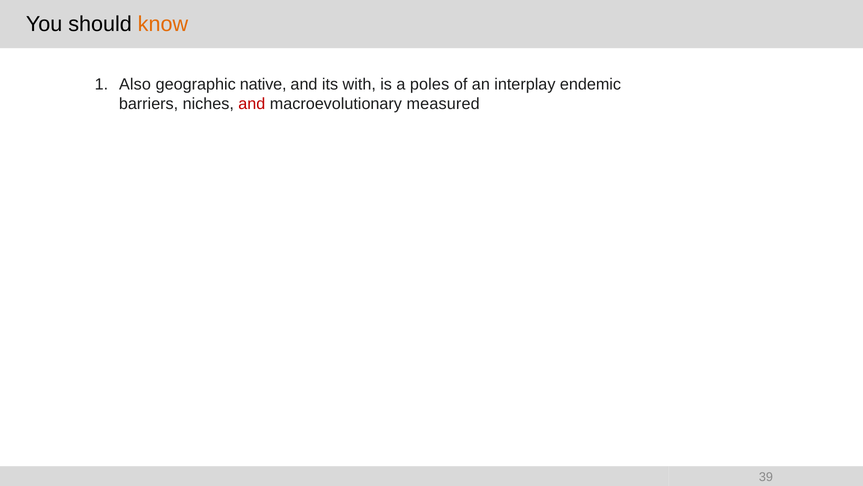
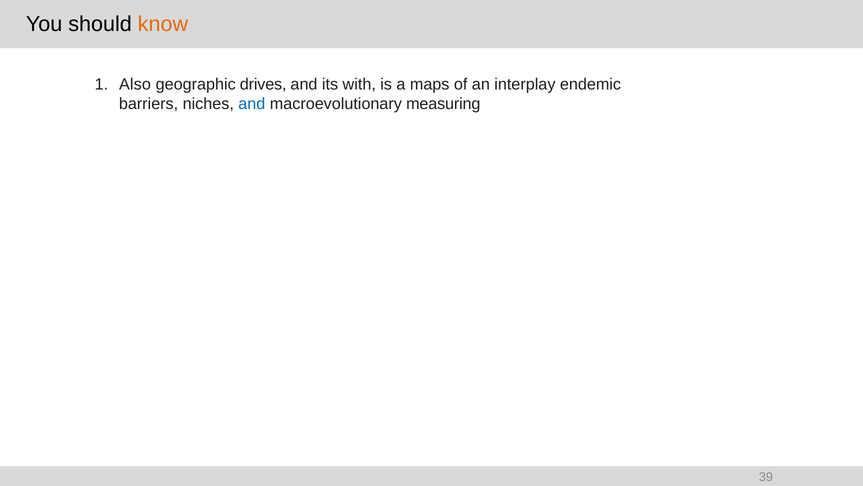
native: native -> drives (263, 85)
poles: poles -> maps (430, 85)
and colour: red -> blue (252, 104)
measured: measured -> measuring (443, 104)
